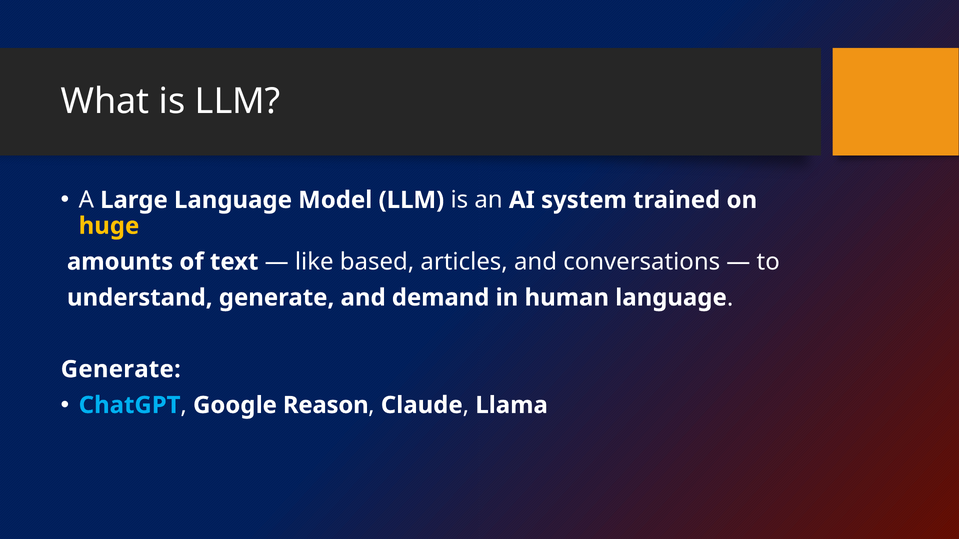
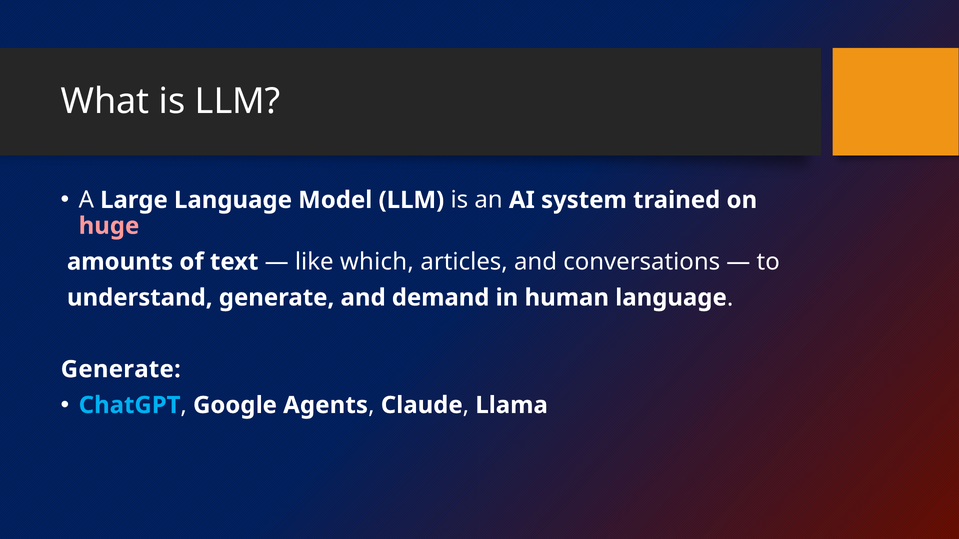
huge colour: yellow -> pink (109, 226)
based: based -> which (377, 262)
Reason: Reason -> Agents (326, 405)
